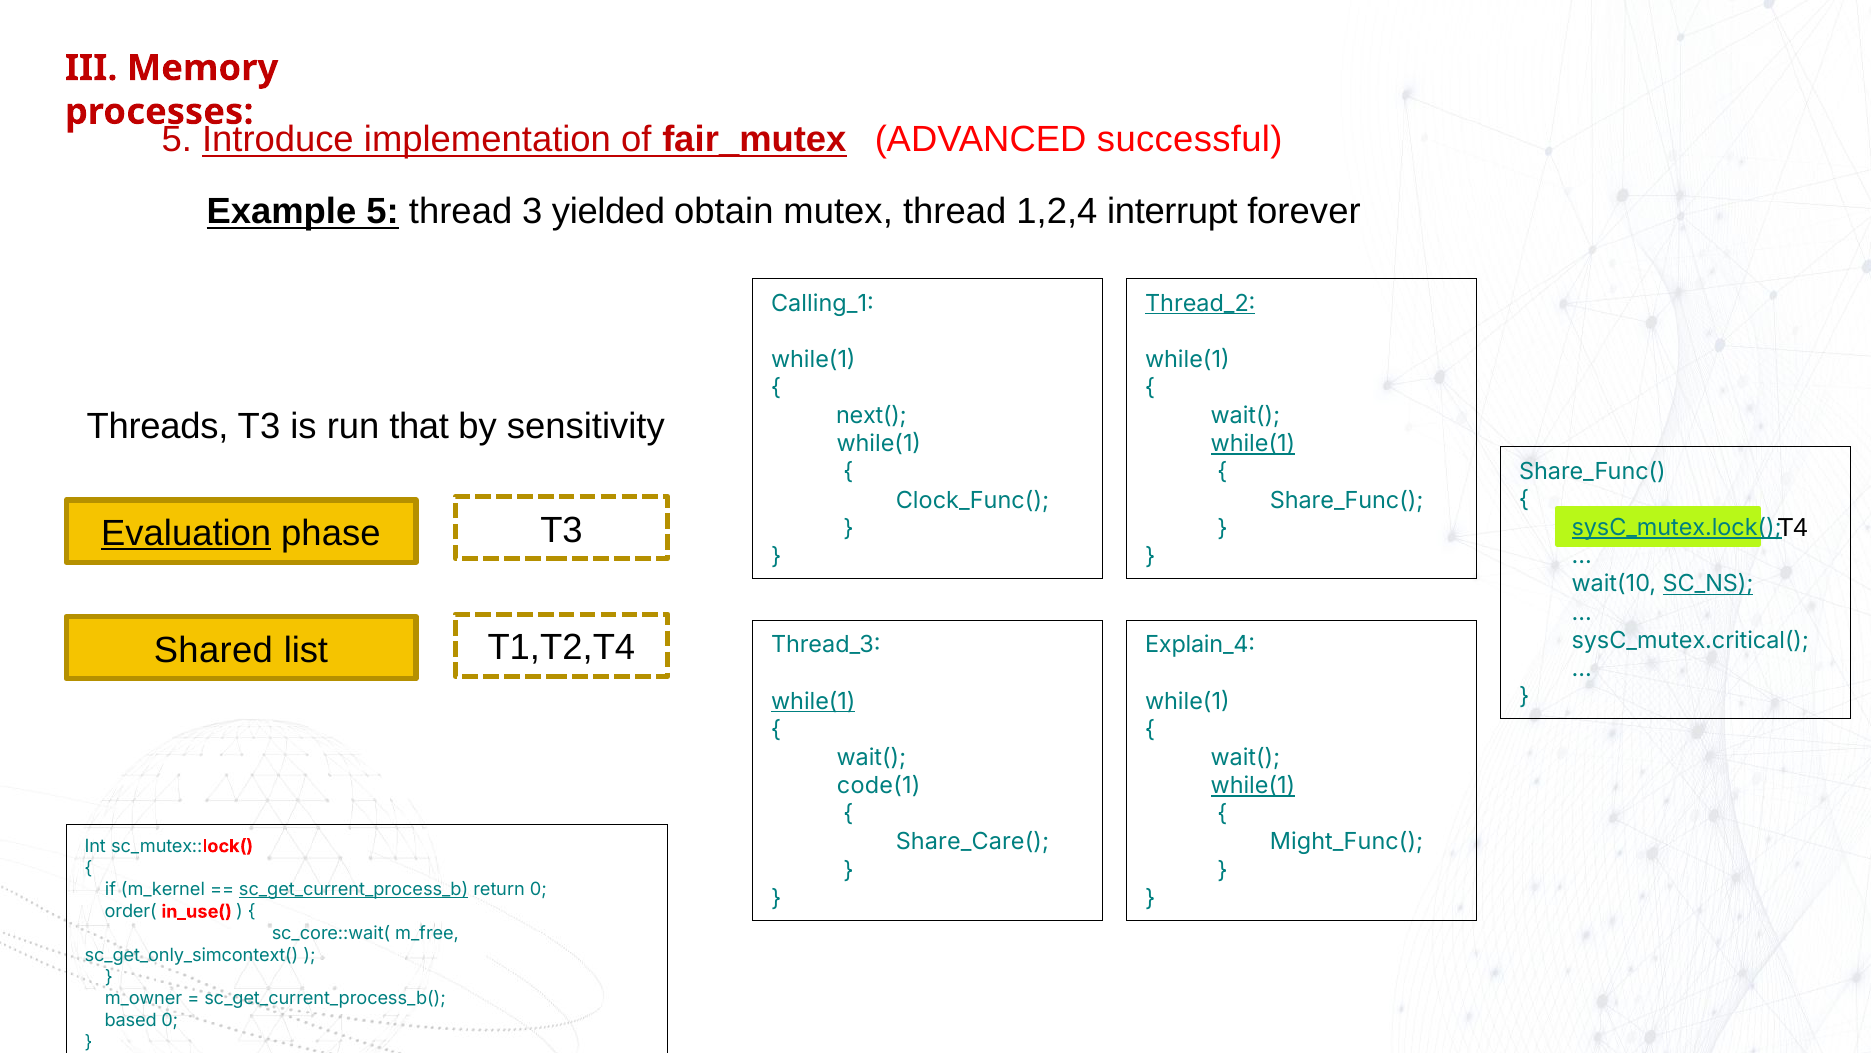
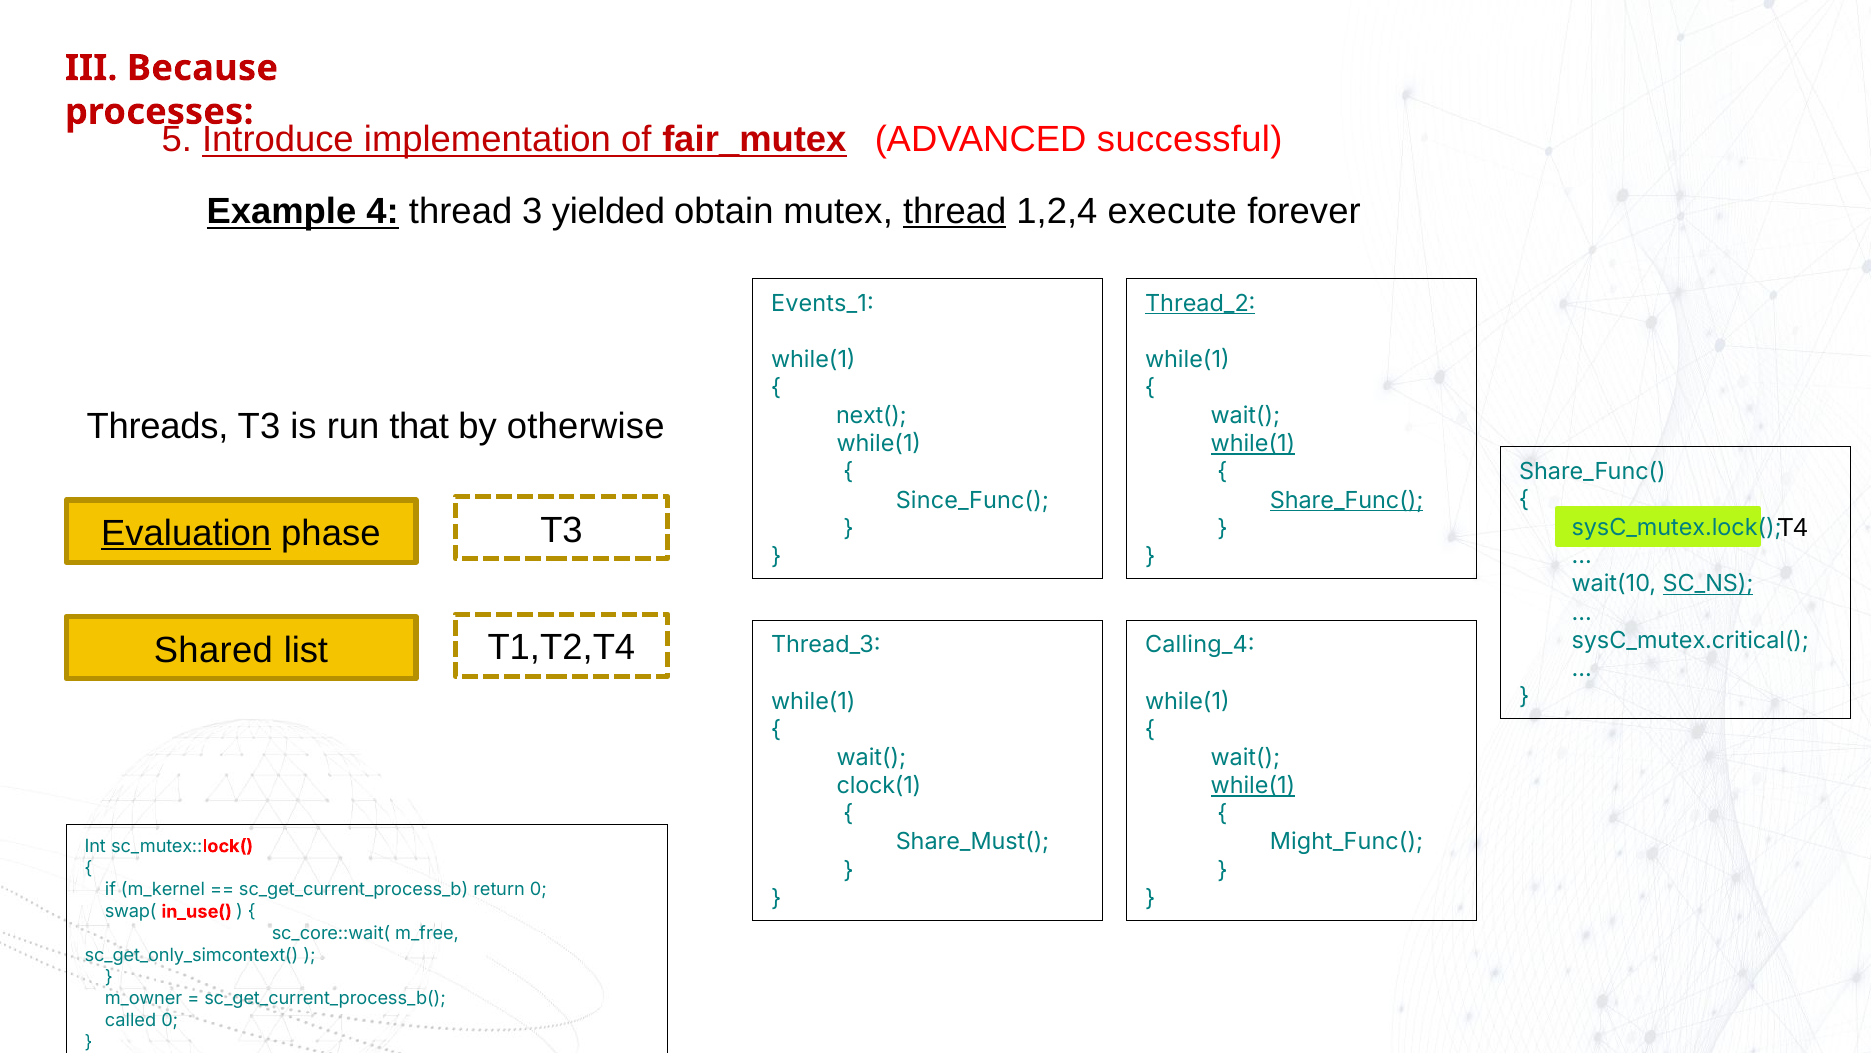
Memory: Memory -> Because (203, 68)
Example 5: 5 -> 4 (383, 211)
thread underline: none -> present (955, 211)
interrupt: interrupt -> execute (1172, 211)
Calling_1: Calling_1 -> Events_1 (822, 303)
sensitivity: sensitivity -> otherwise (586, 427)
Clock_Func(: Clock_Func( -> Since_Func( (972, 500)
Share_Func( underline: none -> present (1347, 500)
sysC_mutex.lock( underline: present -> none (1677, 528)
Explain_4: Explain_4 -> Calling_4 (1200, 645)
while(1 underline: present -> none (813, 701)
code(1: code(1 -> clock(1 (879, 786)
Share_Care(: Share_Care( -> Share_Must( (973, 842)
sc_get_current_process_b underline: present -> none (354, 889)
order(: order( -> swap( (131, 911)
based: based -> called (131, 1020)
